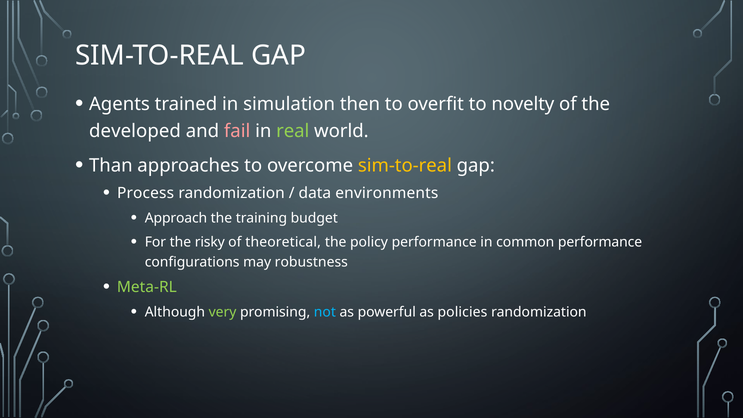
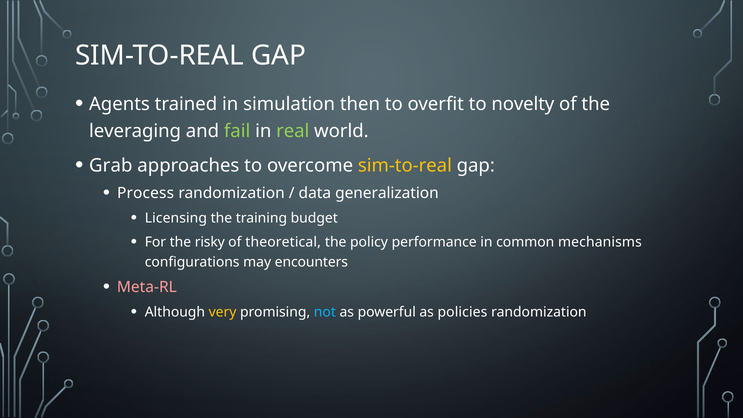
developed: developed -> leveraging (135, 131)
fail colour: pink -> light green (237, 131)
Than: Than -> Grab (111, 165)
environments: environments -> generalization (387, 193)
Approach: Approach -> Licensing (176, 218)
common performance: performance -> mechanisms (600, 242)
robustness: robustness -> encounters (311, 262)
Meta-RL colour: light green -> pink (147, 287)
very colour: light green -> yellow (223, 312)
